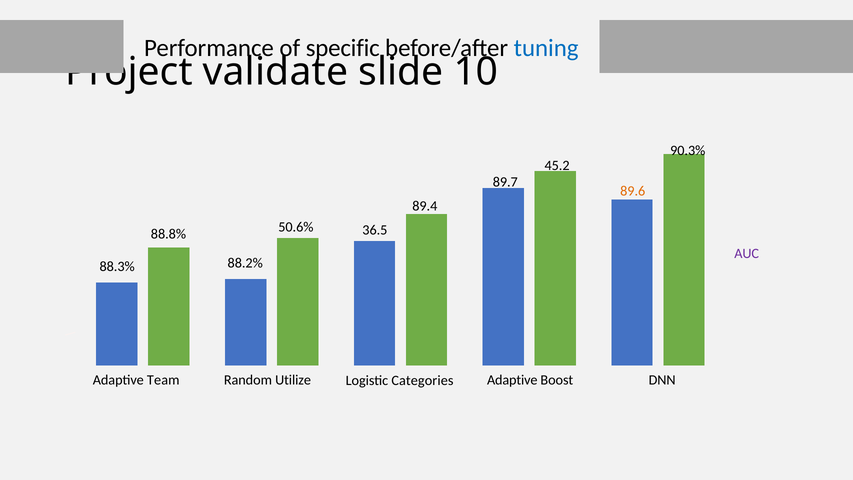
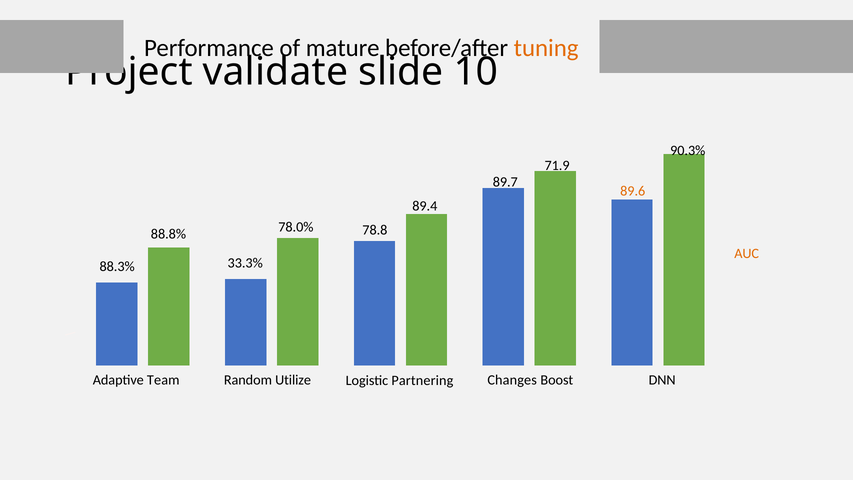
specific: specific -> mature (343, 48)
tuning colour: blue -> orange (546, 48)
45.2: 45.2 -> 71.9 (557, 165)
50.6%: 50.6% -> 78.0% (296, 227)
36.5: 36.5 -> 78.8 (375, 230)
AUC colour: purple -> orange (747, 254)
88.2%: 88.2% -> 33.3% (245, 263)
Categories: Categories -> Partnering (422, 380)
Adaptive: Adaptive -> Changes (512, 380)
